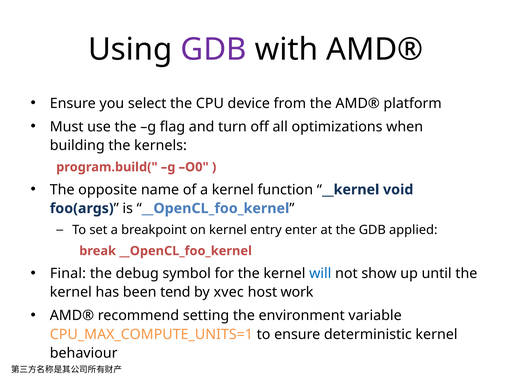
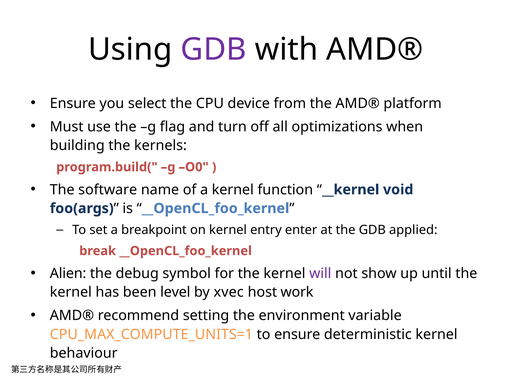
opposite: opposite -> software (108, 190)
Final: Final -> Alien (68, 273)
will colour: blue -> purple (320, 273)
tend: tend -> level (175, 292)
